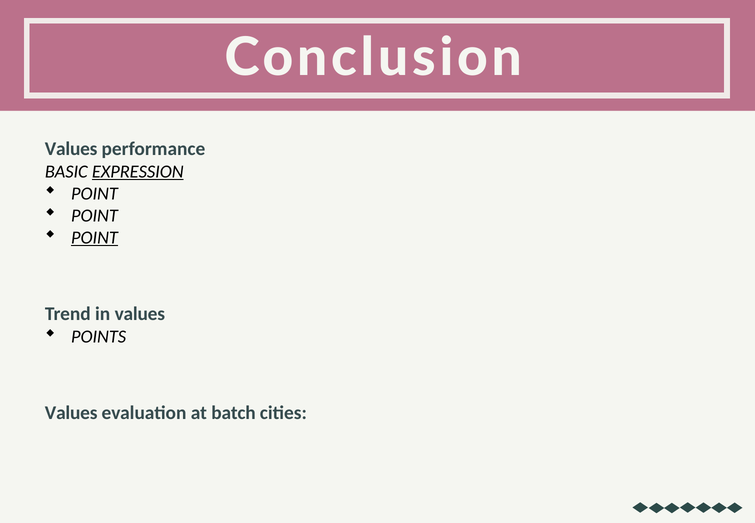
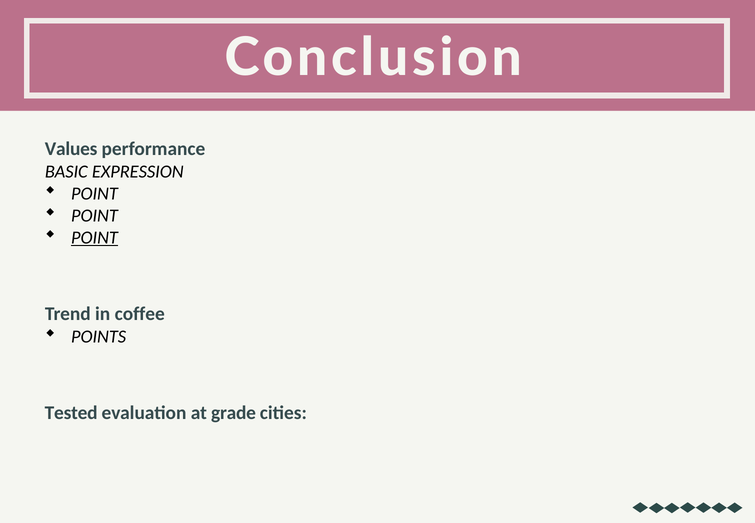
EXPRESSION underline: present -> none (138, 171)
in values: values -> coffee (140, 314)
Values: Values -> Tested (71, 413)
batch: batch -> grade (234, 413)
